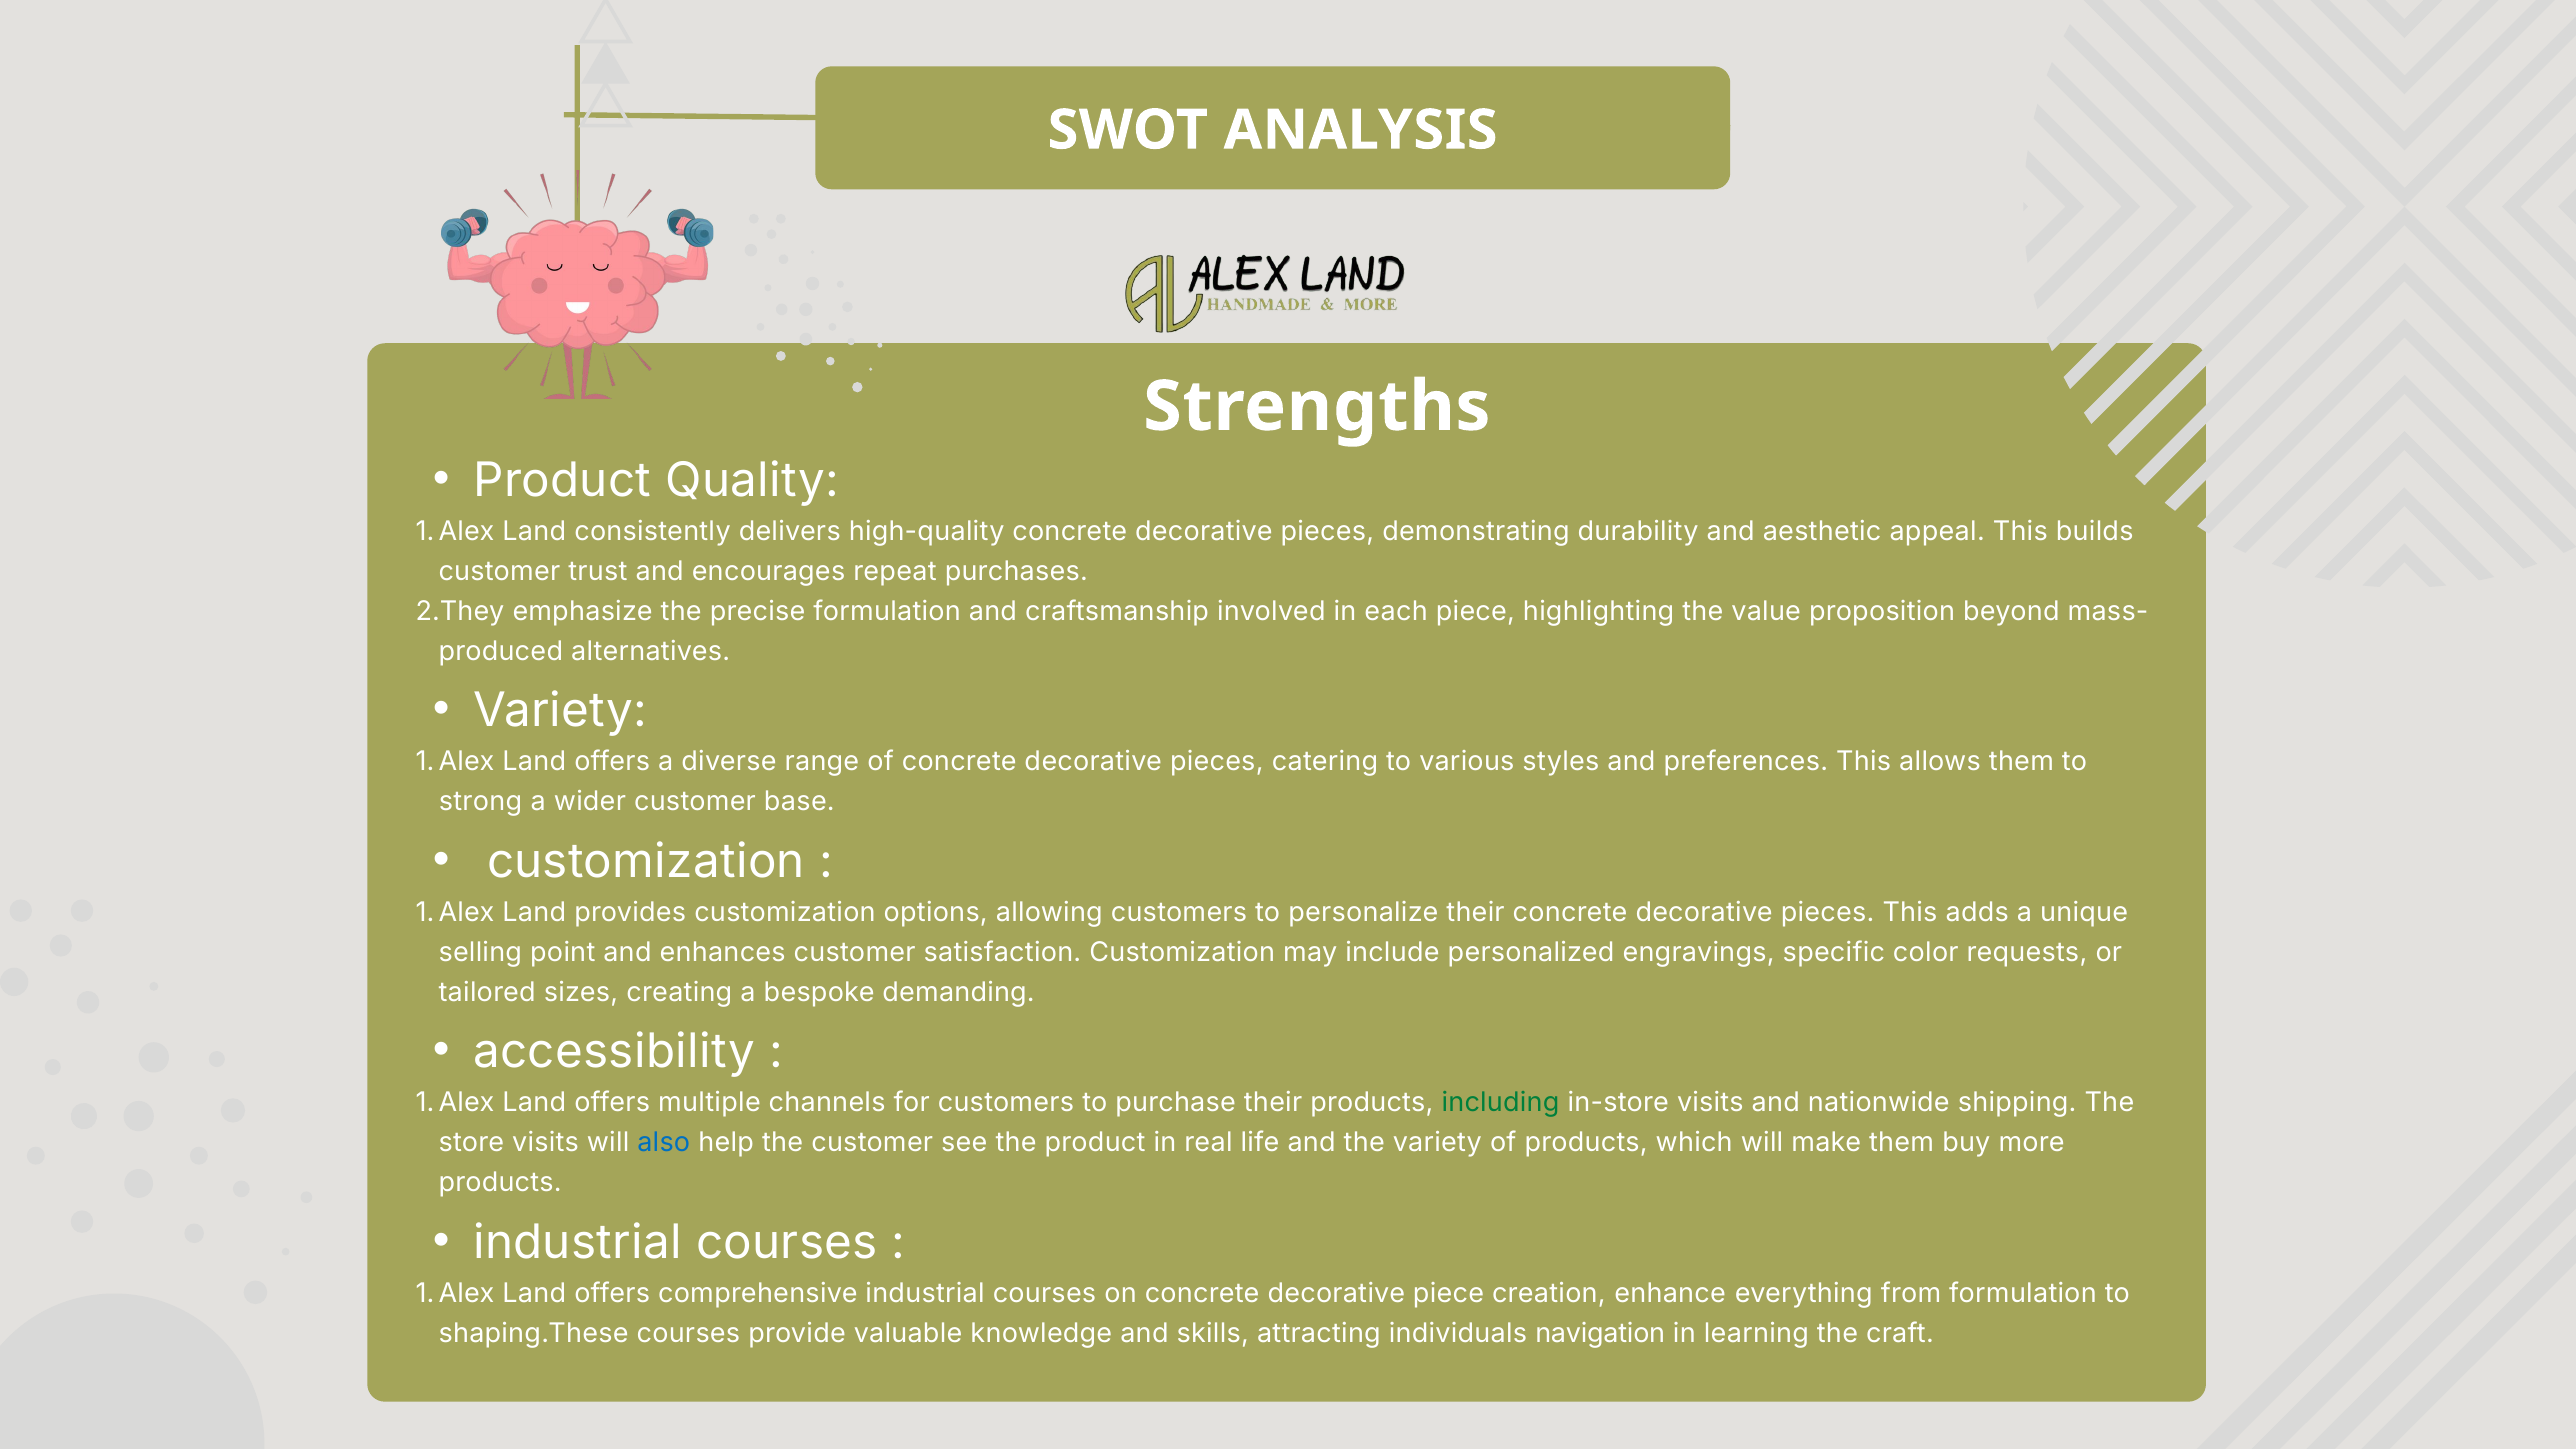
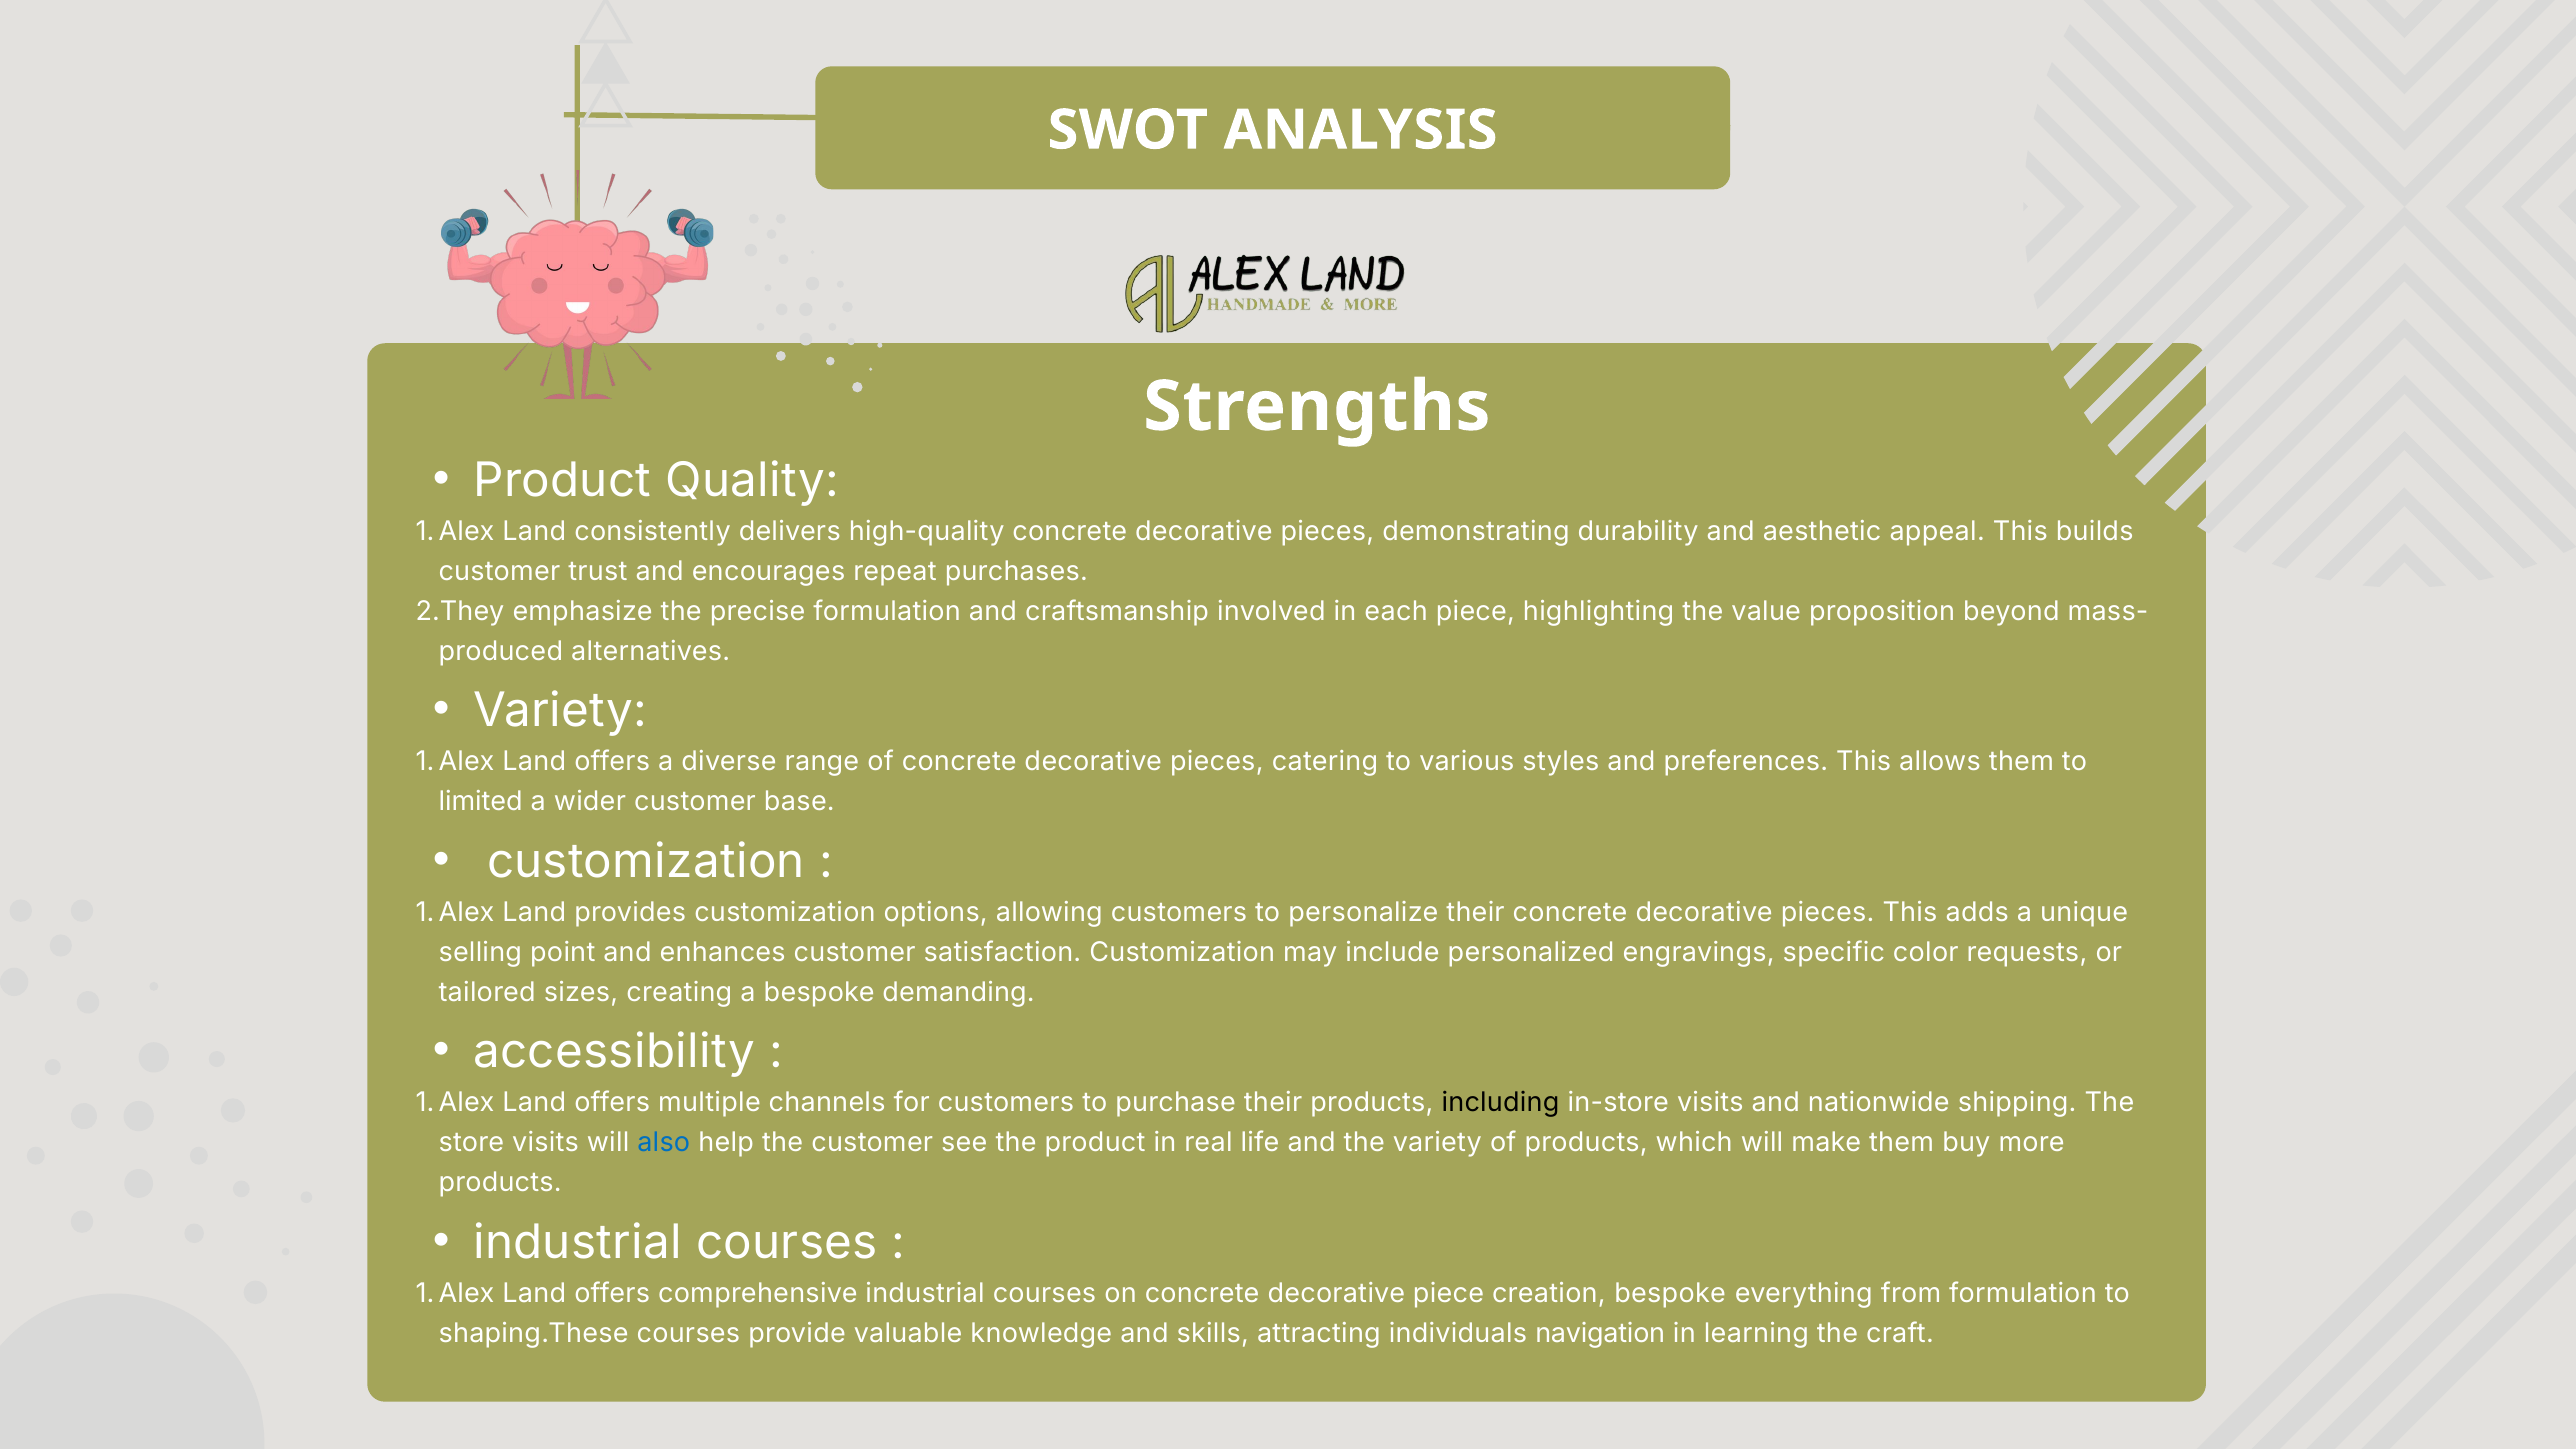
strong: strong -> limited (481, 802)
including colour: green -> black (1501, 1103)
creation enhance: enhance -> bespoke (1670, 1293)
